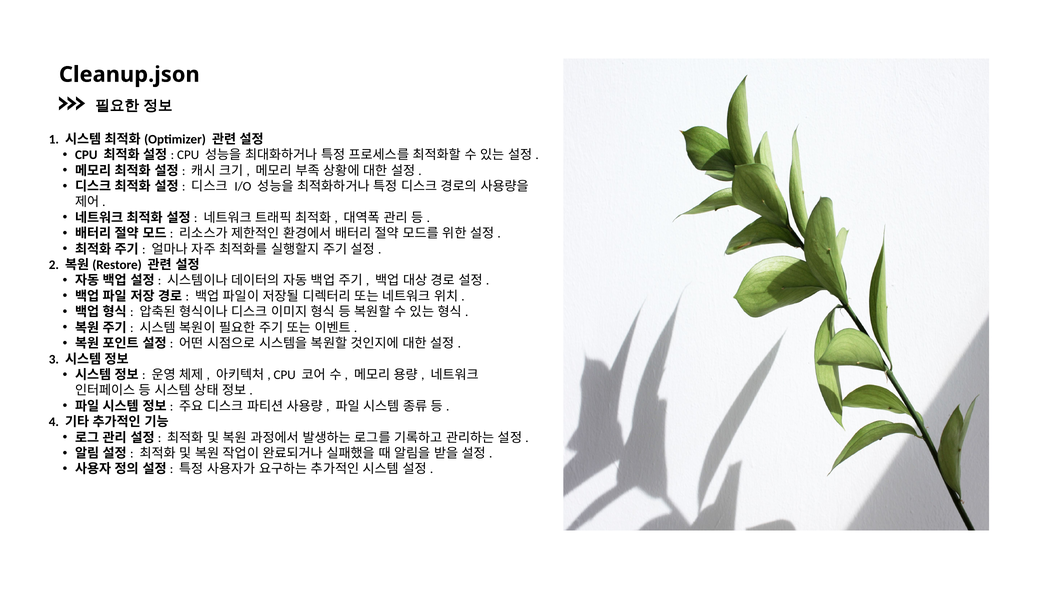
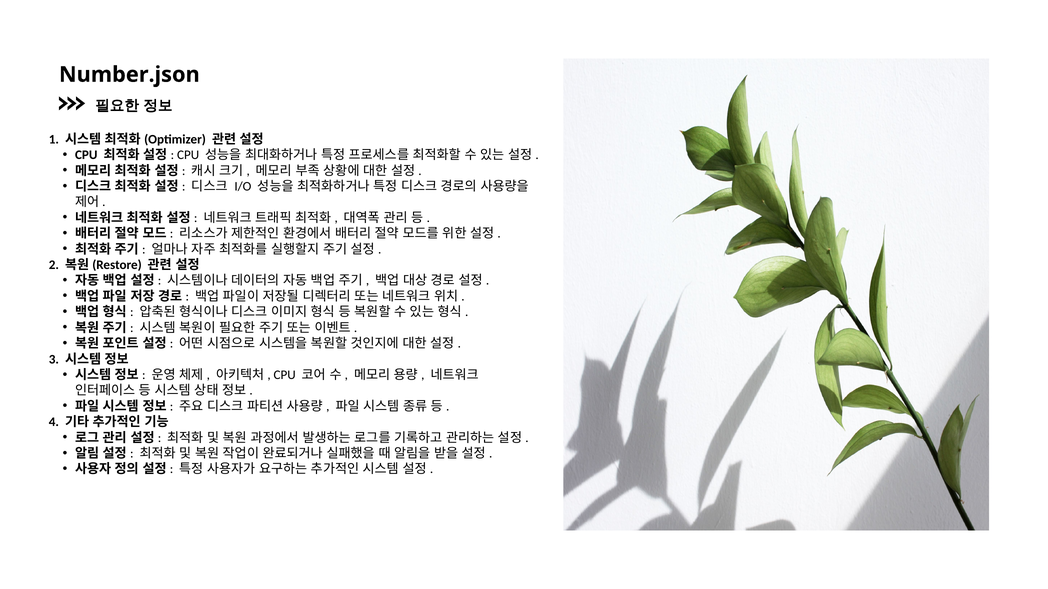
Cleanup.json: Cleanup.json -> Number.json (129, 75)
